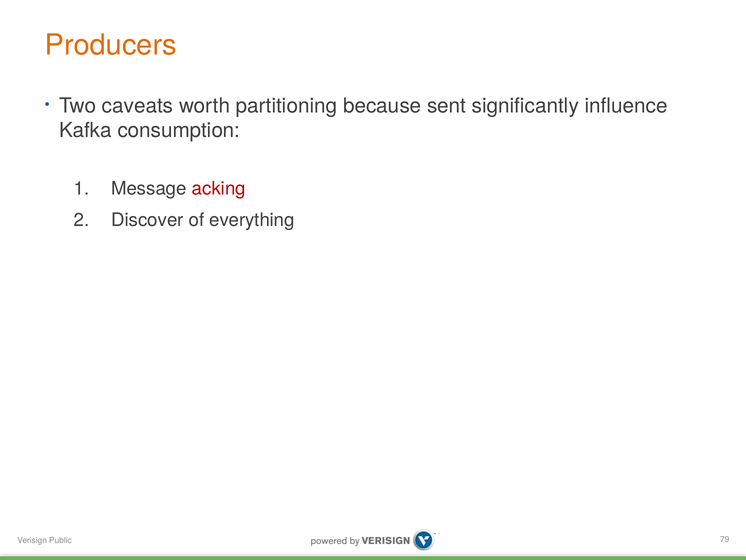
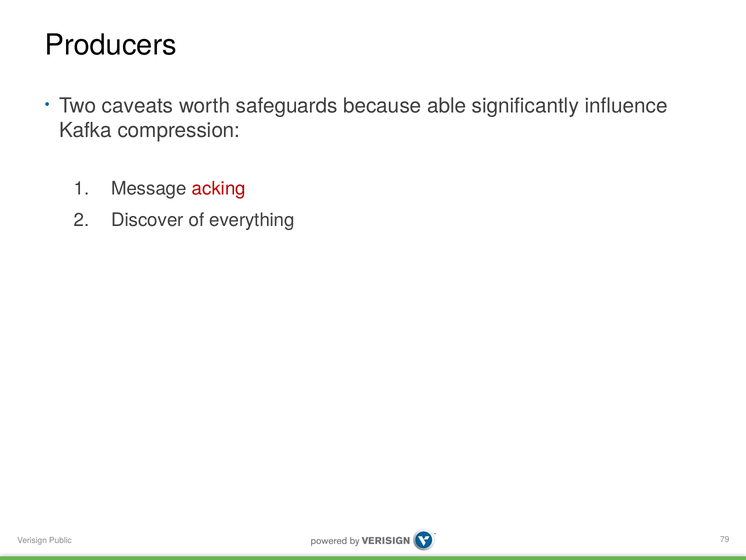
Producers colour: orange -> black (111, 45)
partitioning: partitioning -> safeguards (287, 106)
sent: sent -> able (447, 106)
consumption: consumption -> compression (179, 131)
